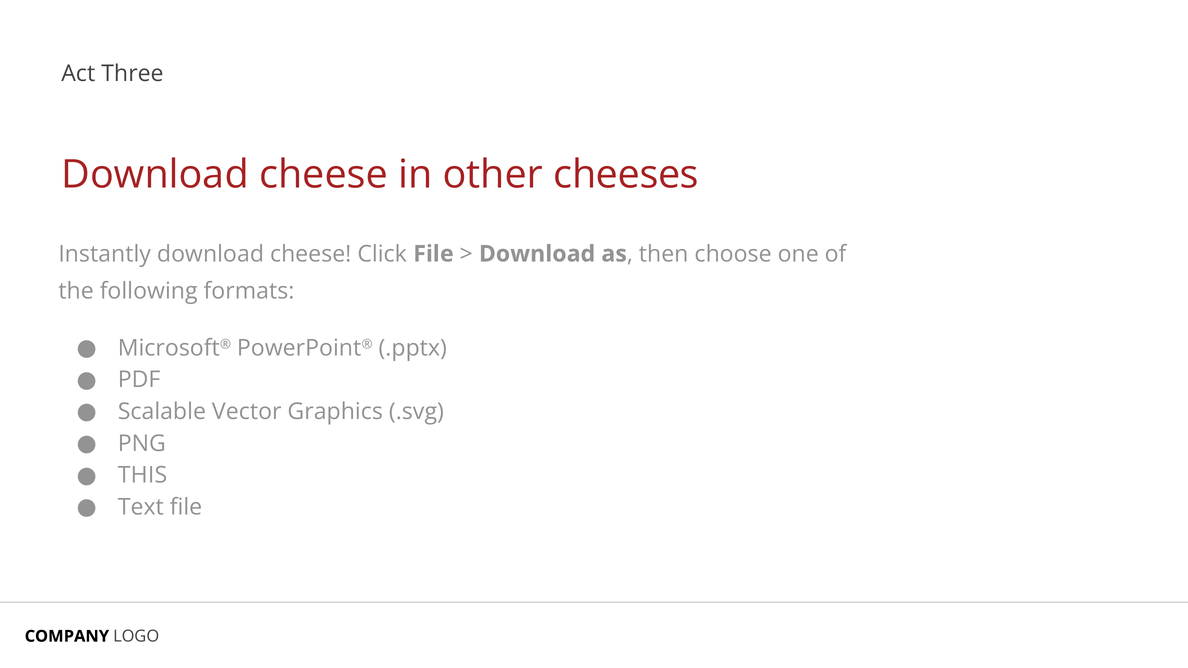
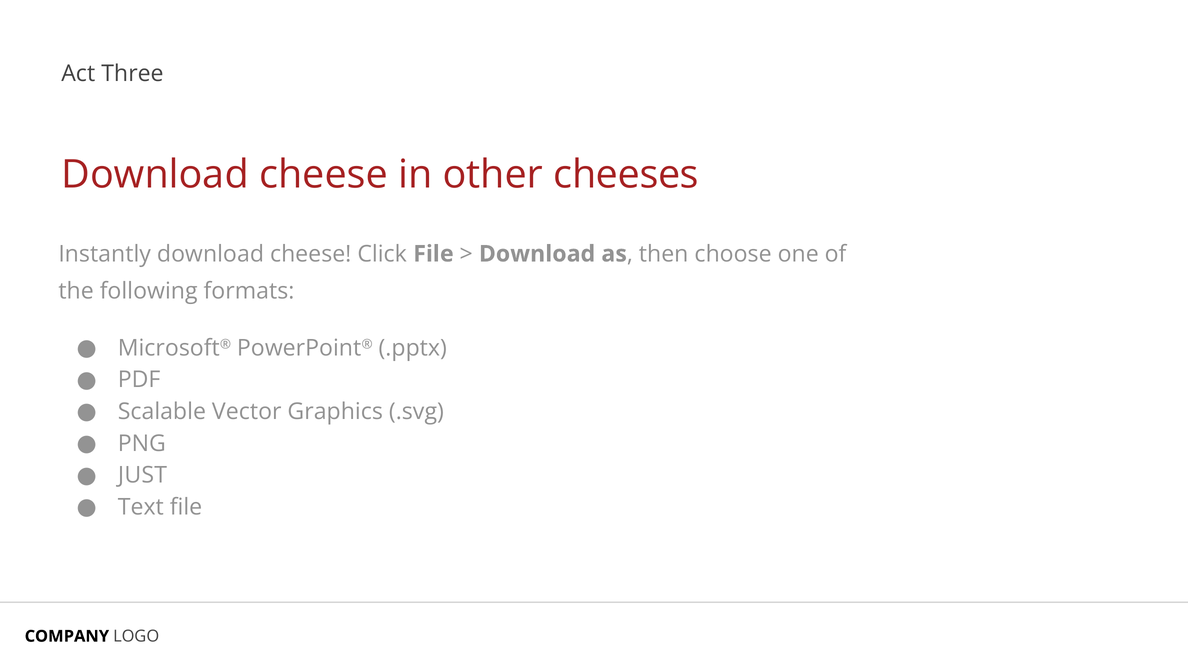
THIS: THIS -> JUST (143, 475)
